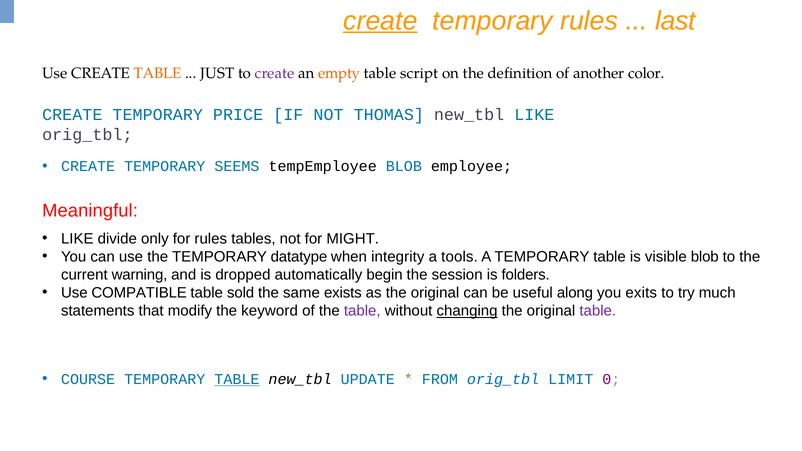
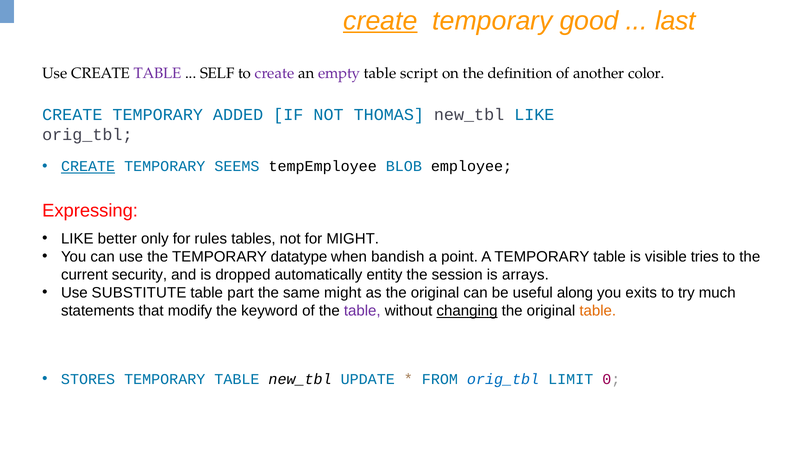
temporary rules: rules -> good (589, 21)
TABLE colour: orange -> purple (158, 73)
JUST: JUST -> SELF (217, 73)
empty colour: orange -> purple (339, 73)
PRICE: PRICE -> ADDED (238, 115)
CREATE underline: none -> present (88, 166)
Meaningful: Meaningful -> Expressing (90, 211)
divide: divide -> better (117, 239)
integrity: integrity -> bandish (398, 257)
tools: tools -> point (460, 257)
visible blob: blob -> tries (705, 257)
warning: warning -> security (139, 275)
begin: begin -> entity (384, 275)
folders: folders -> arrays (525, 275)
COMPATIBLE: COMPATIBLE -> SUBSTITUTE (139, 293)
sold: sold -> part (240, 293)
same exists: exists -> might (343, 293)
table colour: purple -> orange (598, 311)
COURSE: COURSE -> STORES (88, 379)
TABLE underline: present -> none (237, 379)
